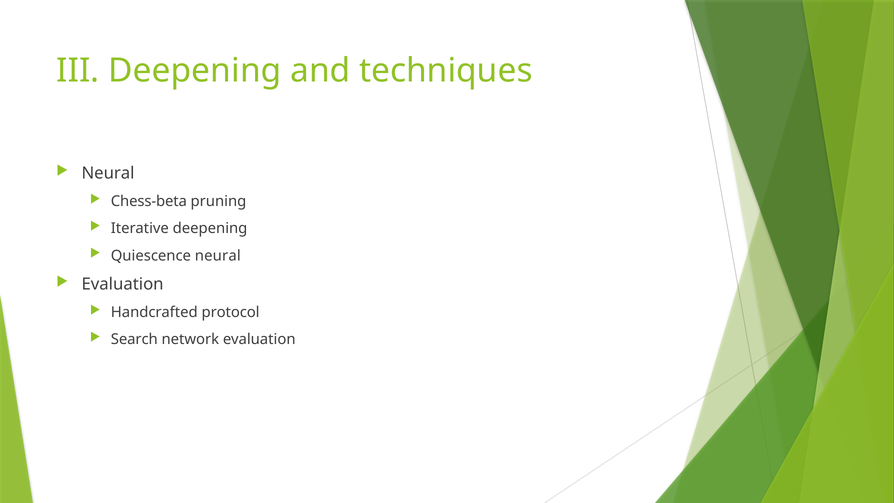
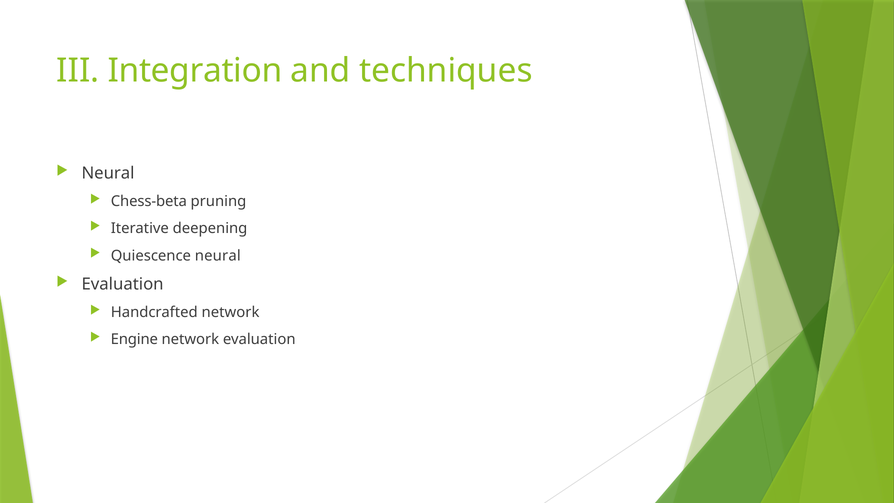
III Deepening: Deepening -> Integration (195, 71)
Handcrafted protocol: protocol -> network (231, 312)
Search: Search -> Engine (134, 339)
